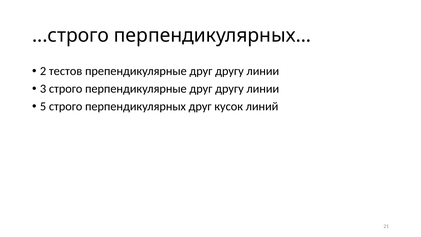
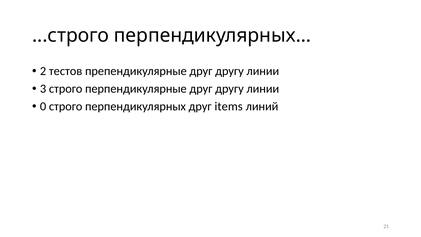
5: 5 -> 0 (43, 106)
кусок: кусок -> items (229, 106)
